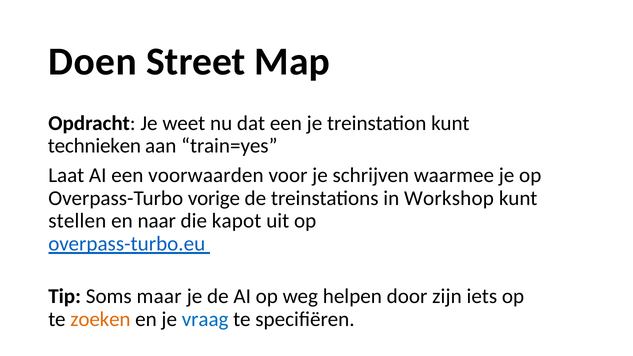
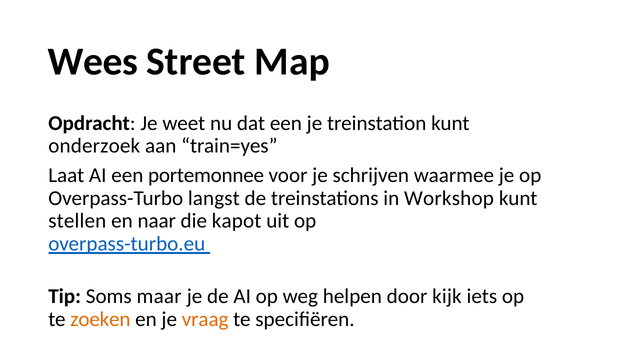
Doen: Doen -> Wees (93, 62)
technieken: technieken -> onderzoek (94, 146)
voorwaarden: voorwaarden -> portemonnee (206, 175)
vorige: vorige -> langst (214, 198)
zijn: zijn -> kijk (447, 296)
vraag colour: blue -> orange (205, 319)
